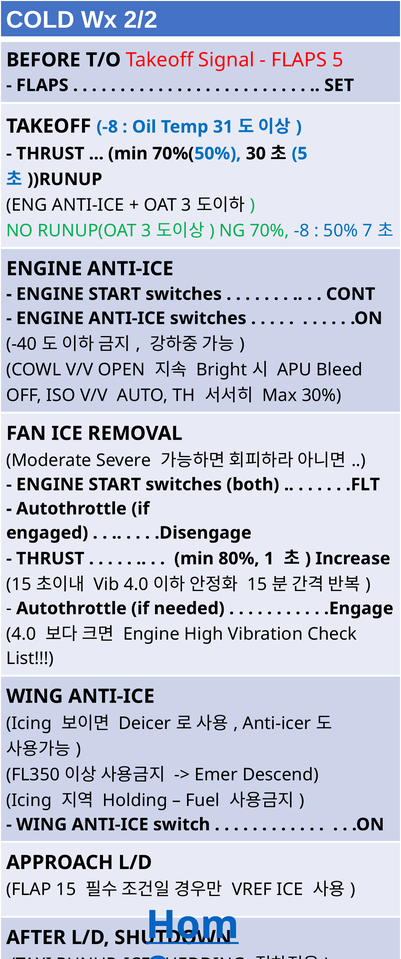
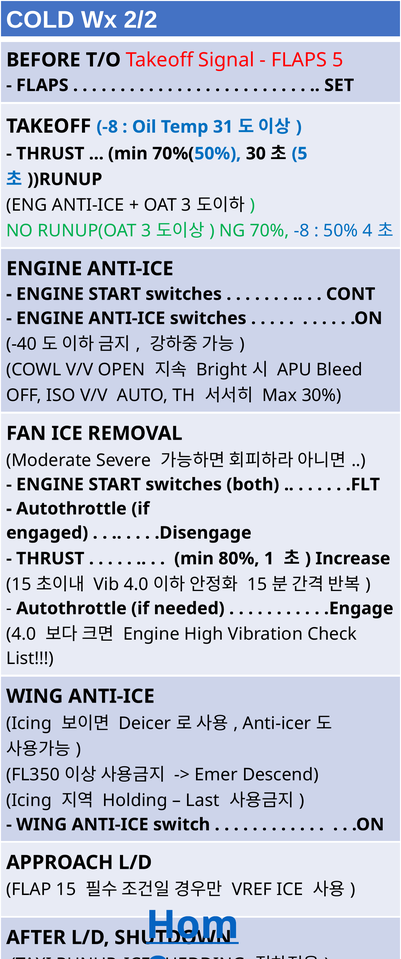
7: 7 -> 4 (368, 231)
Fuel: Fuel -> Last (203, 801)
